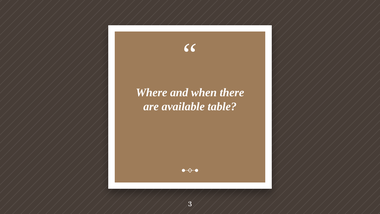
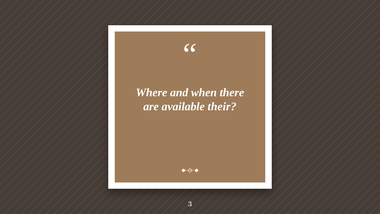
table: table -> their (222, 106)
